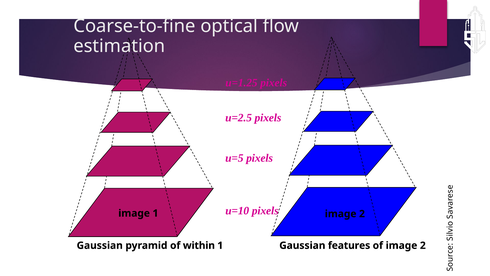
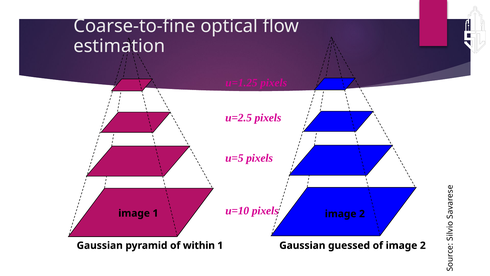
features: features -> guessed (349, 245)
